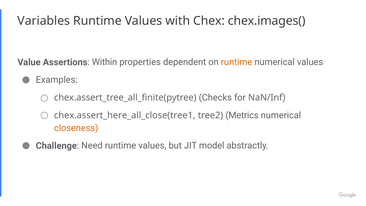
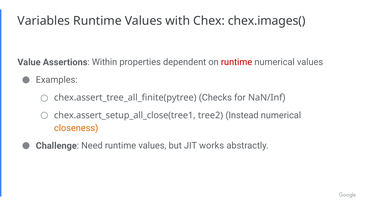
runtime colour: orange -> red (237, 62)
chex.assert_here_all_close(tree1: chex.assert_here_all_close(tree1 -> chex.assert_setup_all_close(tree1 (125, 115)
Metrics: Metrics -> Instead (242, 115)
model: model -> works (212, 146)
